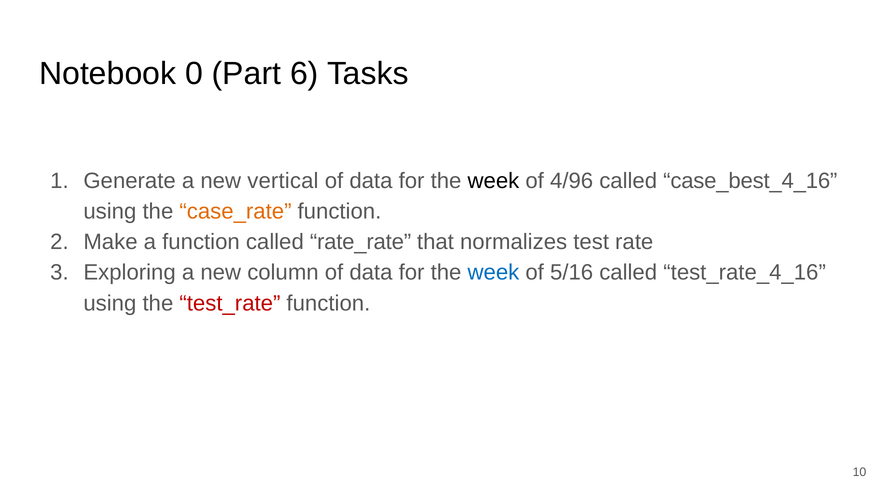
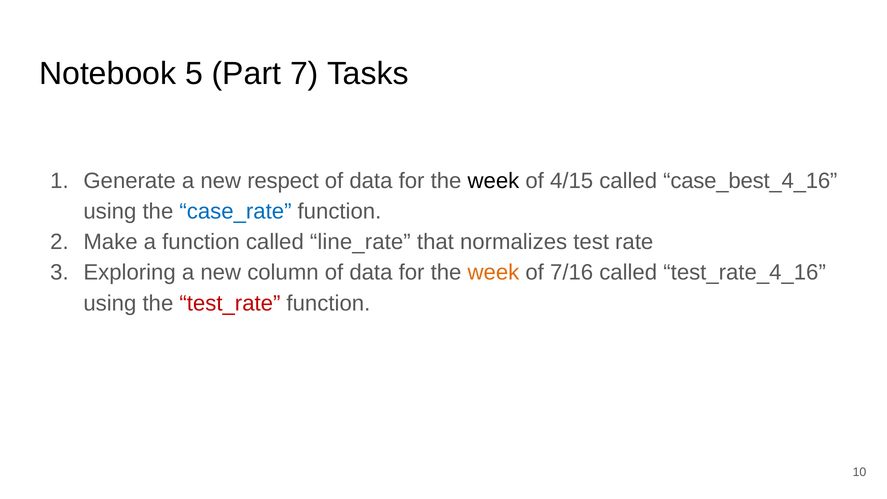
0: 0 -> 5 (194, 73)
6: 6 -> 7 (304, 73)
vertical: vertical -> respect (283, 181)
4/96: 4/96 -> 4/15 (572, 181)
case_rate colour: orange -> blue (235, 211)
rate_rate: rate_rate -> line_rate (360, 242)
week colour: blue -> orange (493, 273)
5/16: 5/16 -> 7/16 (572, 273)
